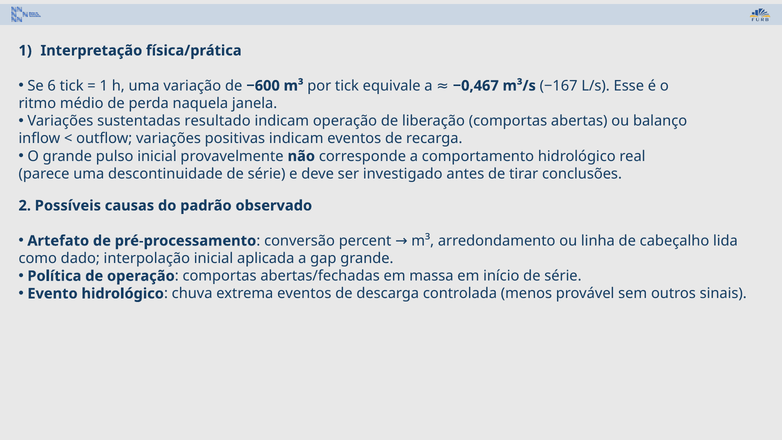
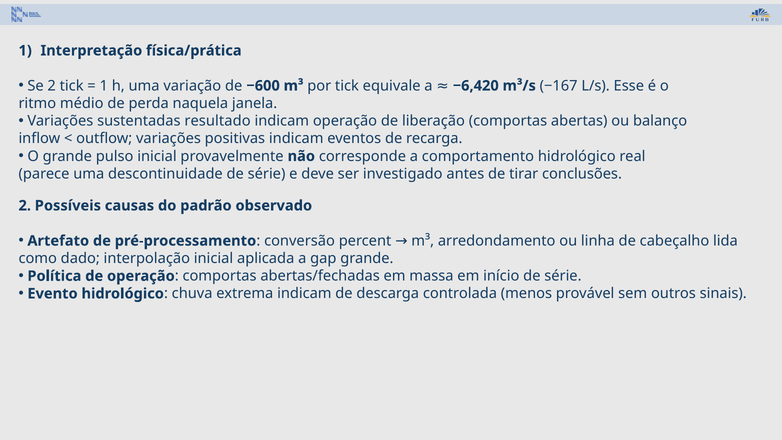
Se 6: 6 -> 2 (52, 86)
−0,467: −0,467 -> −6,420 (476, 86)
extrema eventos: eventos -> indicam (304, 294)
